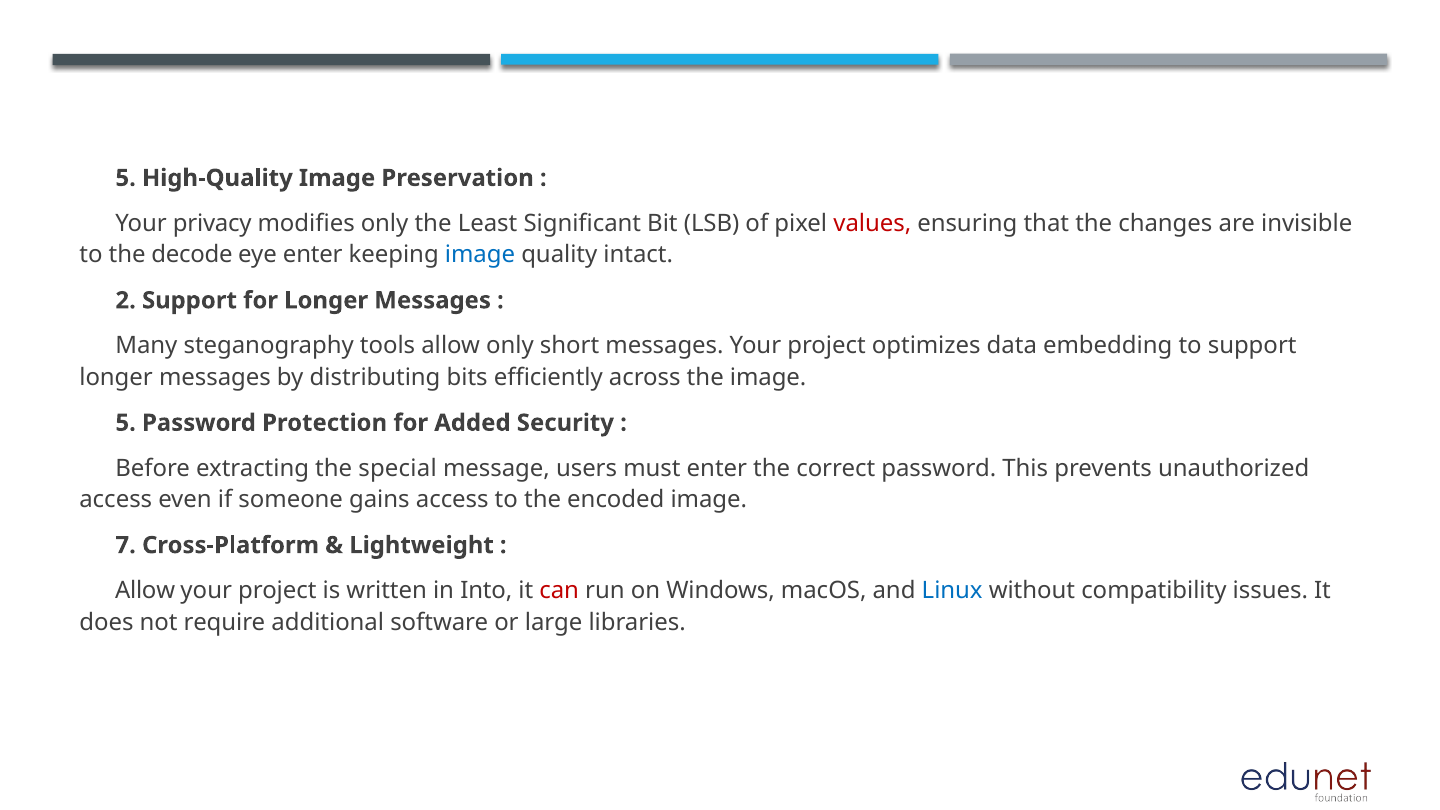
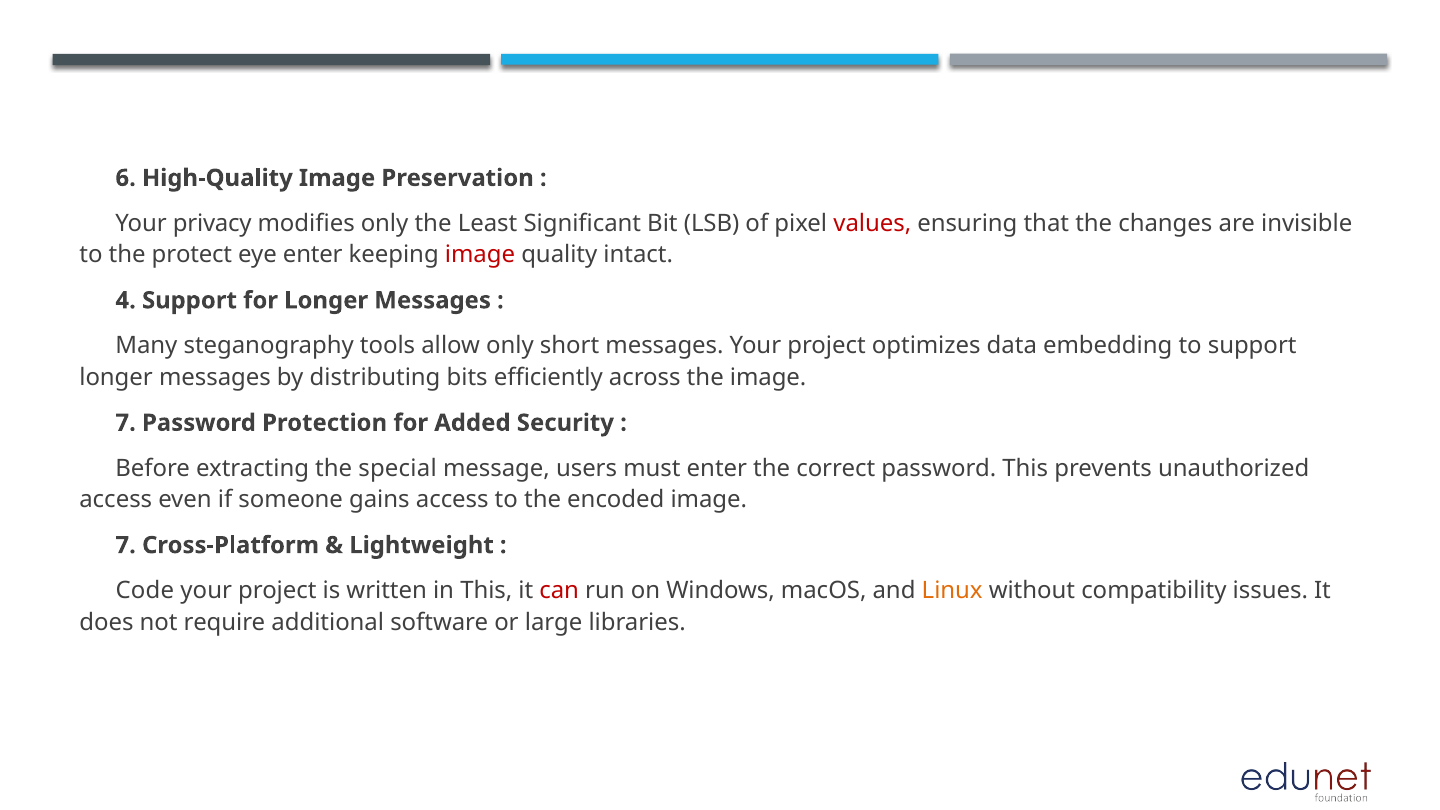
5: 5 -> 6 (126, 178)
decode: decode -> protect (192, 255)
image colour: blue -> red (480, 255)
2: 2 -> 4 (126, 300)
5: 5 -> 7 (126, 423)
Allow: Allow -> Code (145, 591)
in Into: Into -> This (486, 591)
Linux colour: blue -> orange (952, 591)
